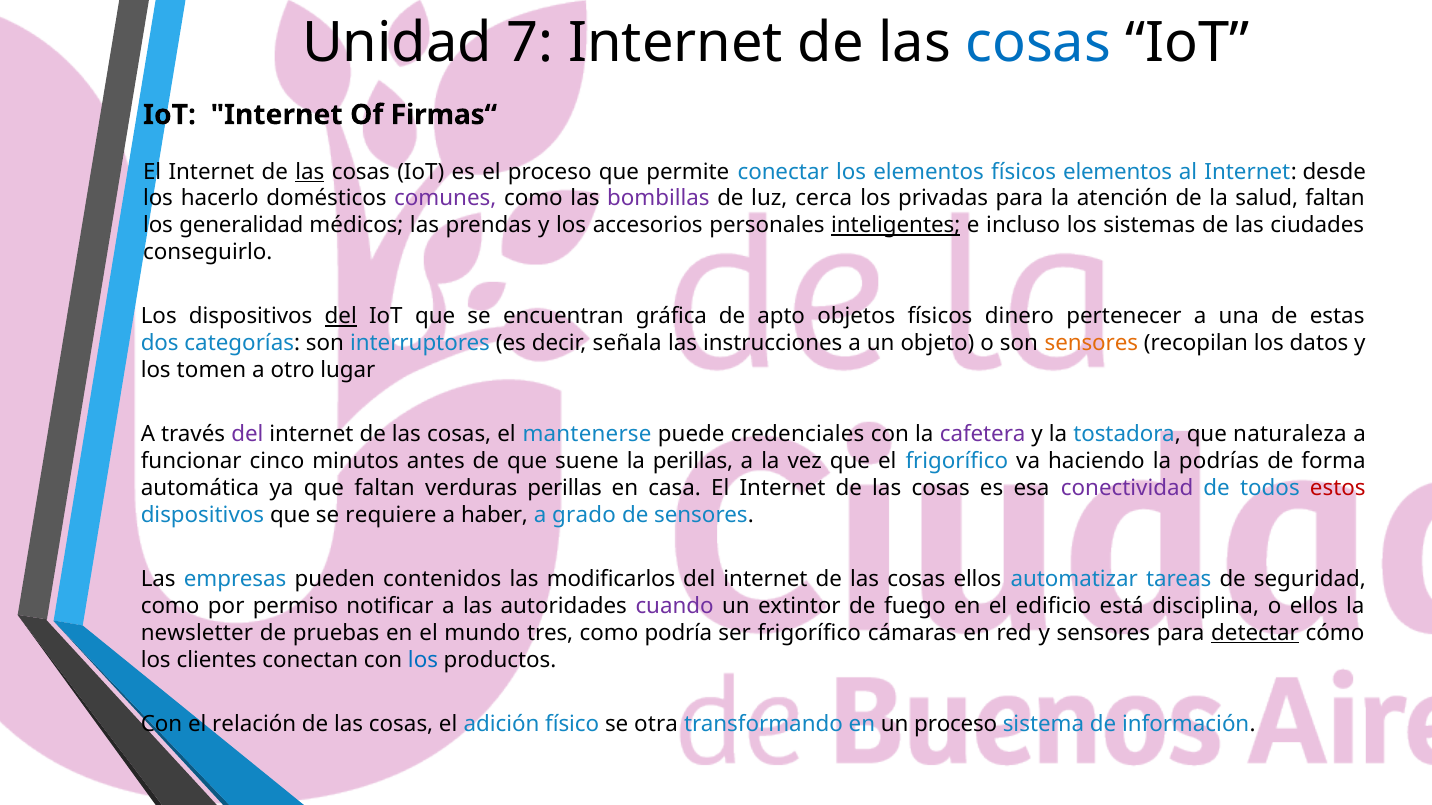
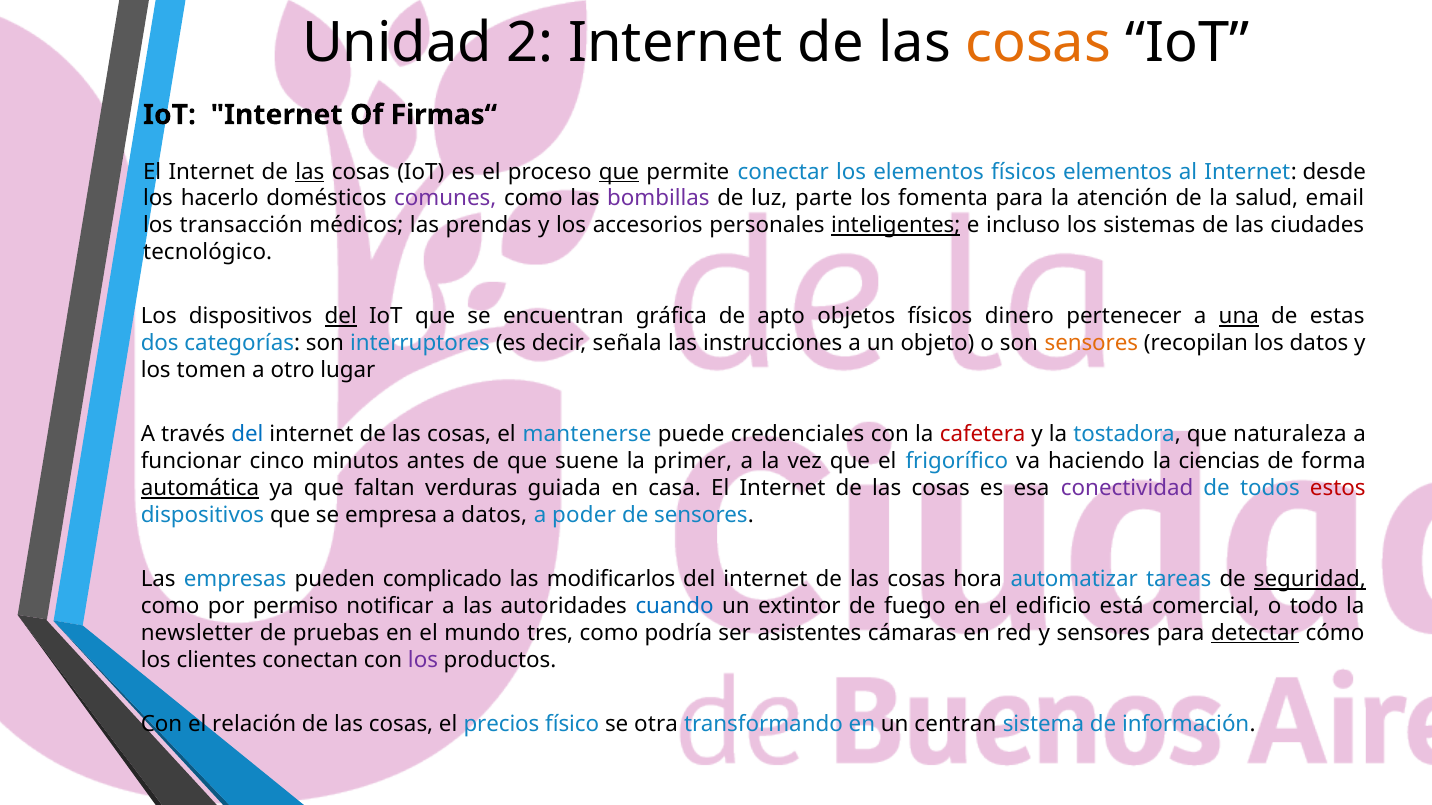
7: 7 -> 2 (530, 43)
cosas colour: blue -> orange (1038, 43)
que underline: none -> present (619, 172)
cerca: cerca -> parte (824, 199)
privadas: privadas -> fomenta (943, 199)
salud faltan: faltan -> email (1335, 199)
generalidad: generalidad -> transacción (241, 225)
conseguirlo: conseguirlo -> tecnológico (208, 252)
una underline: none -> present (1239, 317)
del colour: purple -> blue (247, 435)
cafetera colour: purple -> red (983, 435)
la perillas: perillas -> primer (693, 462)
podrías: podrías -> ciencias (1219, 462)
automática underline: none -> present (200, 489)
verduras perillas: perillas -> guiada (564, 489)
requiere: requiere -> empresa (391, 515)
a haber: haber -> datos (494, 515)
grado: grado -> poder (584, 515)
contenidos: contenidos -> complicado (442, 580)
cosas ellos: ellos -> hora (978, 580)
seguridad underline: none -> present (1310, 580)
cuando colour: purple -> blue (675, 607)
disciplina: disciplina -> comercial (1206, 607)
o ellos: ellos -> todo (1314, 607)
ser frigorífico: frigorífico -> asistentes (809, 634)
los colour: blue -> purple (423, 660)
adición: adición -> precios (501, 725)
un proceso: proceso -> centran (955, 725)
